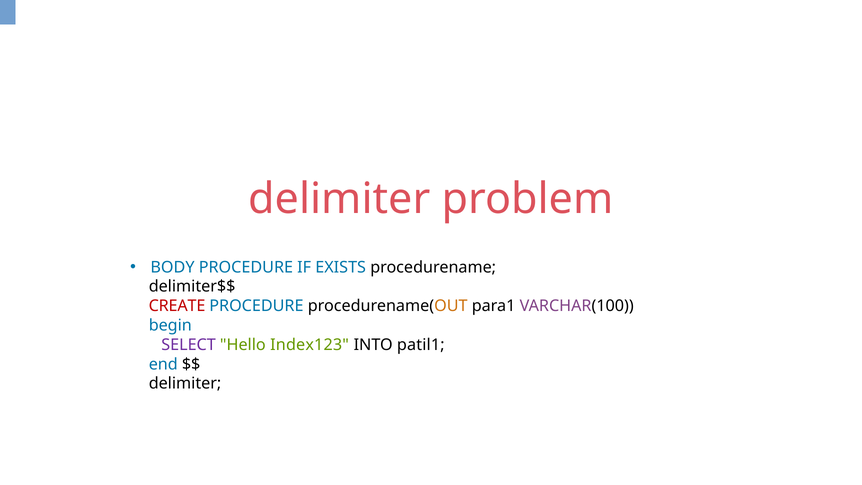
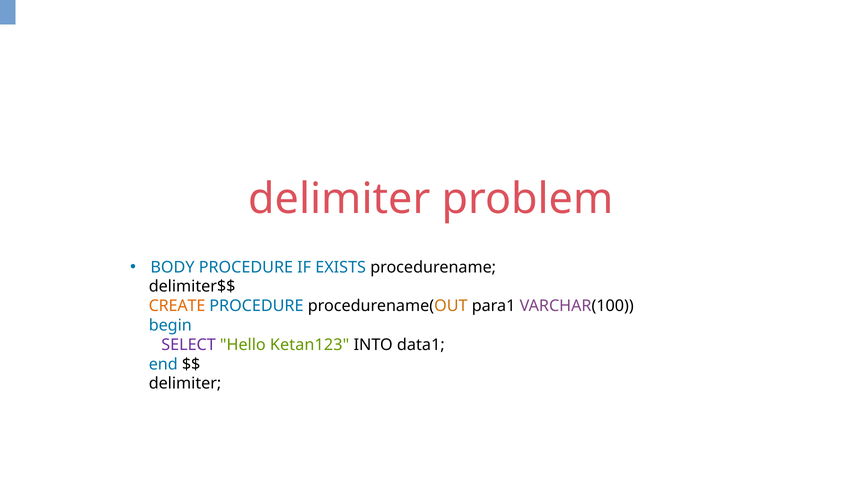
CREATE colour: red -> orange (177, 306)
Index123: Index123 -> Ketan123 (310, 345)
patil1: patil1 -> data1 (421, 345)
